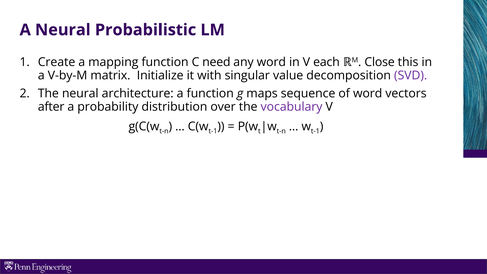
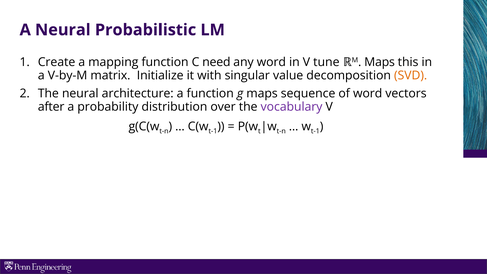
each: each -> tune (326, 62)
Close: Close -> Maps (380, 62)
SVD colour: purple -> orange (411, 75)
